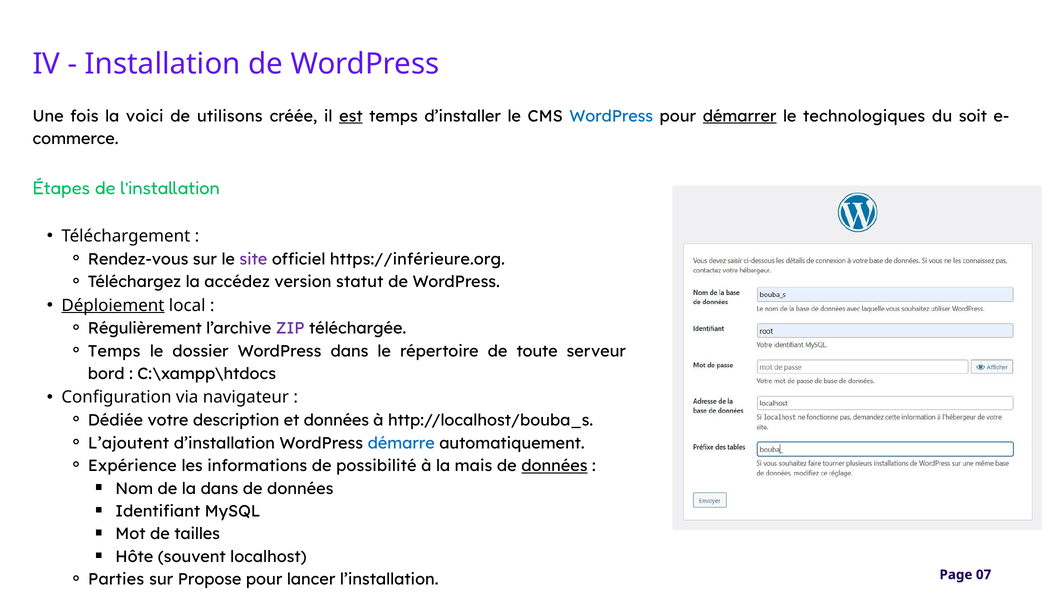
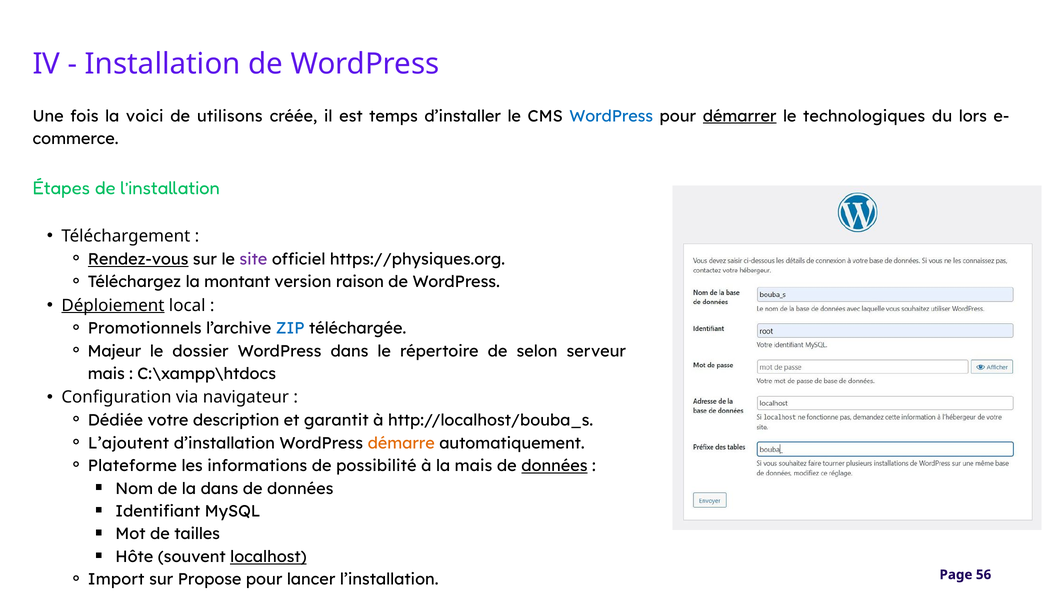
est underline: present -> none (351, 116)
soit: soit -> lors (973, 116)
Rendez-vous underline: none -> present (138, 259)
https://inférieure.org: https://inférieure.org -> https://physiques.org (417, 259)
accédez: accédez -> montant (237, 282)
statut: statut -> raison (360, 282)
Régulièrement: Régulièrement -> Promotionnels (145, 329)
ZIP colour: purple -> blue (290, 329)
Temps: Temps -> Majeur (114, 351)
toute: toute -> selon (537, 351)
bord: bord -> mais (106, 374)
et données: données -> garantit (336, 420)
démarre colour: blue -> orange (401, 443)
Expérience: Expérience -> Plateforme (132, 466)
localhost underline: none -> present (268, 557)
Parties: Parties -> Import (116, 580)
07: 07 -> 56 (984, 575)
